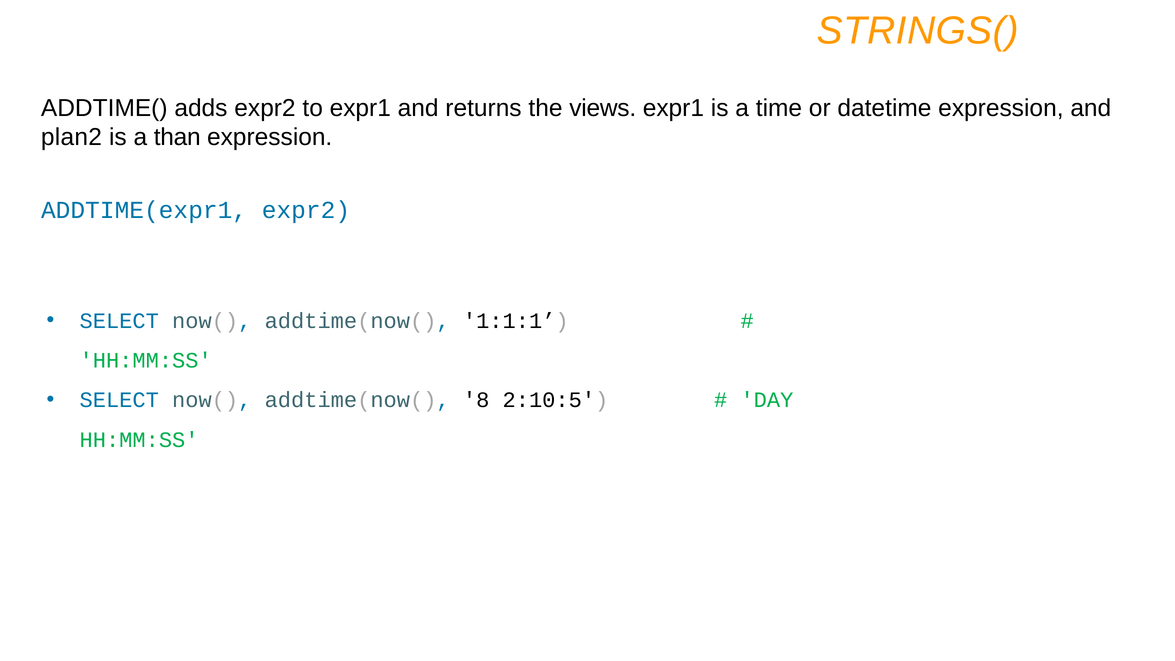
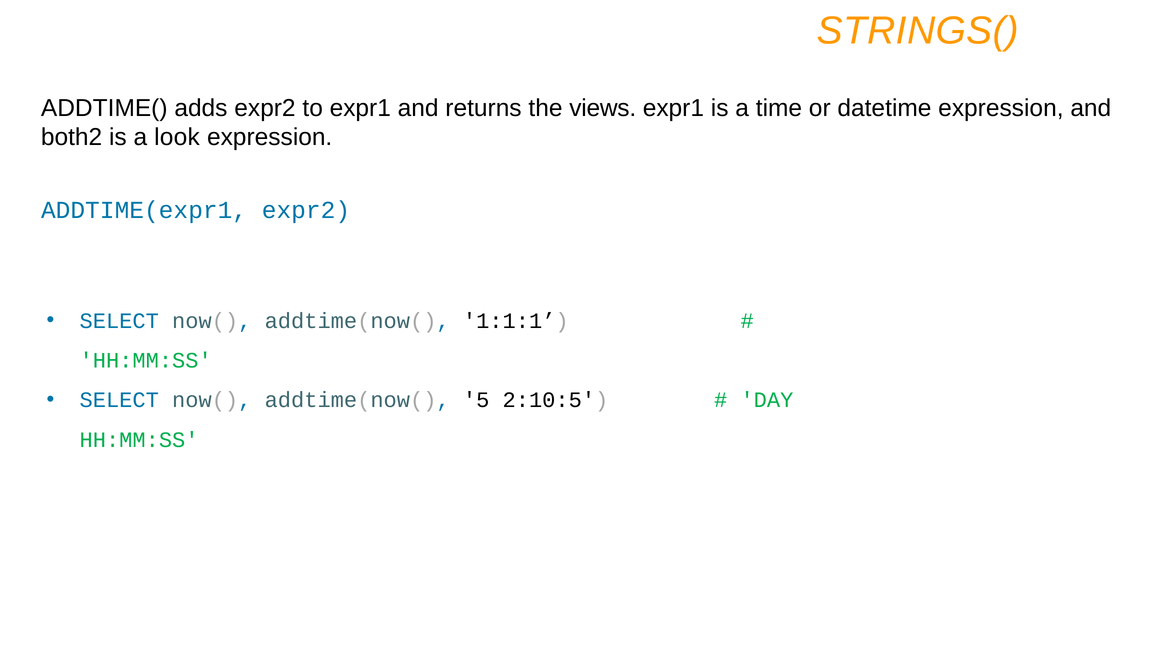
plan2: plan2 -> both2 (72, 137)
than: than -> look (177, 137)
8: 8 -> 5 (476, 400)
